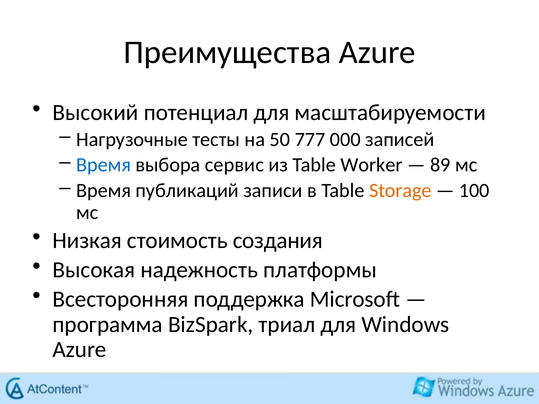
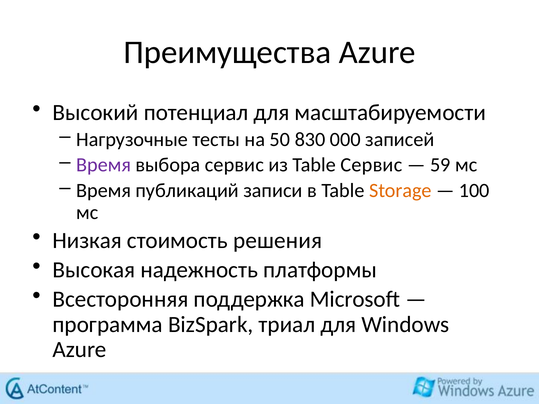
777: 777 -> 830 (310, 139)
Время colour: blue -> purple (104, 165)
Table Worker: Worker -> Сервис (371, 165)
89: 89 -> 59 (440, 165)
создания: создания -> решения (278, 241)
